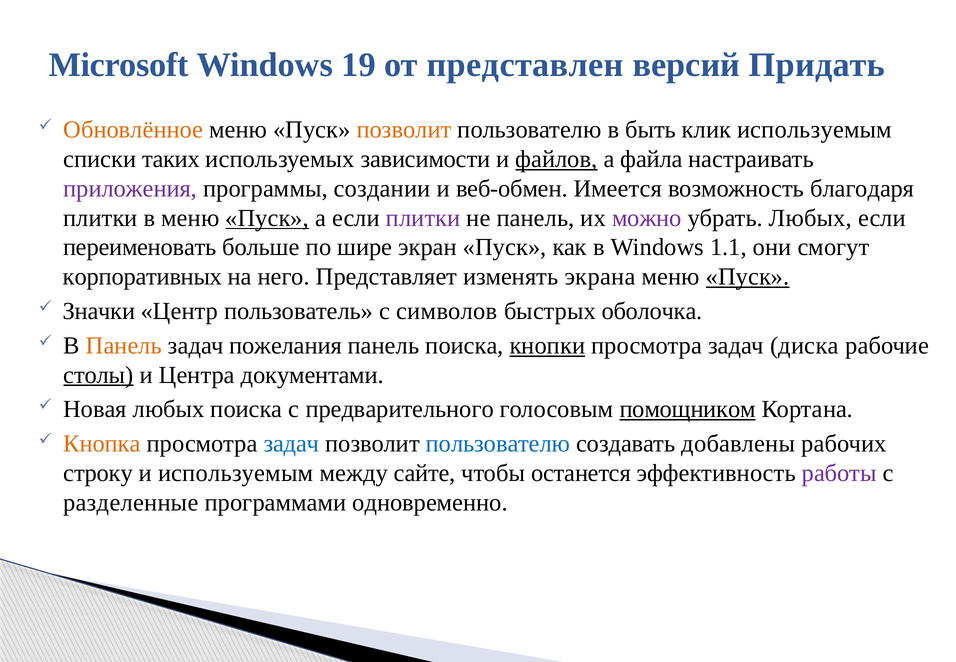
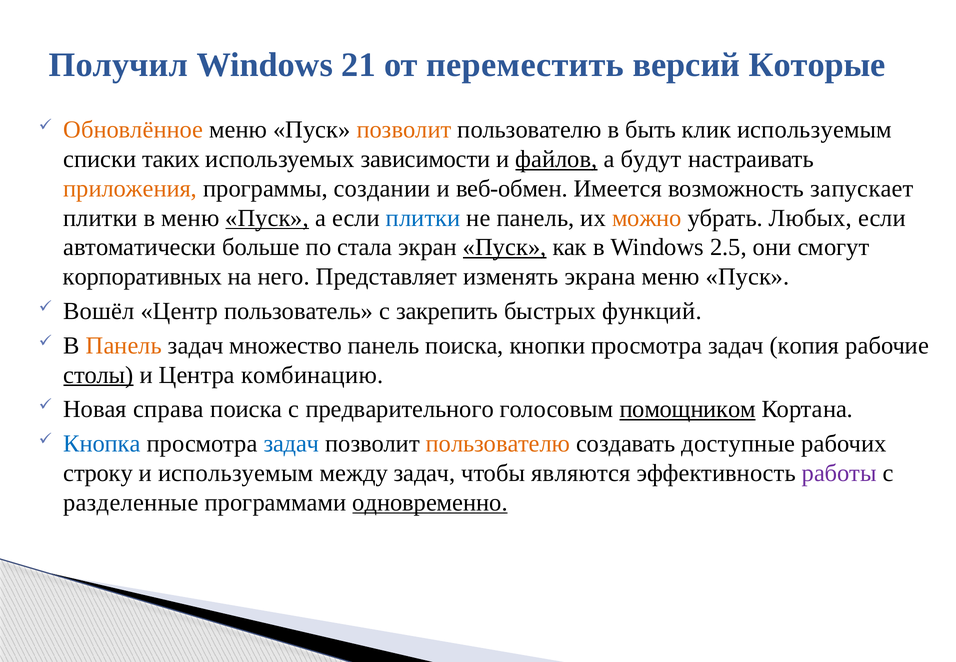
Microsoft: Microsoft -> Получил (118, 65)
19: 19 -> 21 (359, 65)
представлен: представлен -> переместить (525, 65)
Придать: Придать -> Которые (817, 65)
файла: файла -> будут (651, 159)
приложения colour: purple -> orange (130, 188)
благодаря: благодаря -> запускает (862, 188)
плитки colour: purple -> blue (423, 218)
можно colour: purple -> orange (647, 218)
переименовать: переименовать -> автоматически (140, 247)
шире: шире -> стала (365, 247)
Пуск underline: none -> present (505, 247)
1.1: 1.1 -> 2.5 (728, 247)
Пуск underline: present -> none (748, 277)
Значки: Значки -> Вошёл (99, 311)
символов: символов -> закрепить (447, 311)
оболочка: оболочка -> функций (652, 311)
пожелания: пожелания -> множество (286, 345)
кнопки underline: present -> none (547, 345)
диска: диска -> копия (804, 345)
документами: документами -> комбинацию (312, 375)
Новая любых: любых -> справа (168, 409)
Кнопка colour: orange -> blue (102, 443)
пользователю colour: blue -> orange (498, 443)
добавлены: добавлены -> доступные (738, 443)
между сайте: сайте -> задач (425, 473)
останется: останется -> являются (581, 473)
одновременно underline: none -> present (430, 502)
